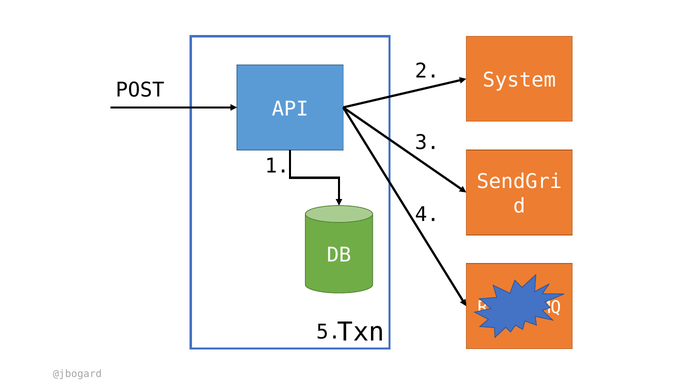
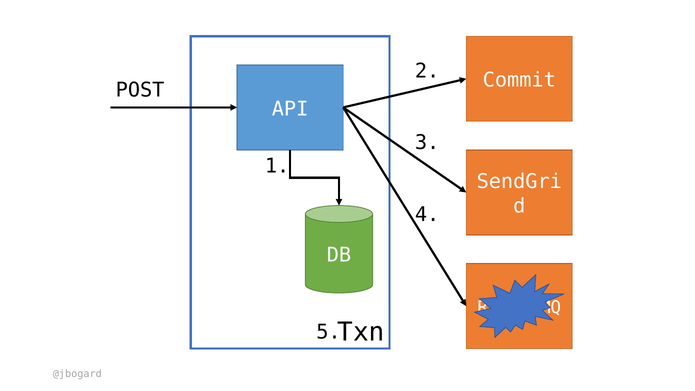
System: System -> Commit (519, 80)
